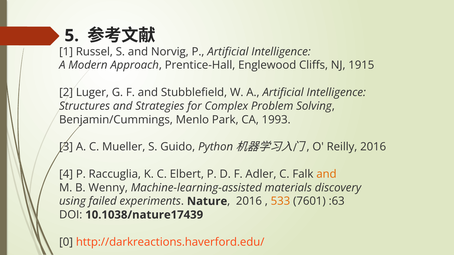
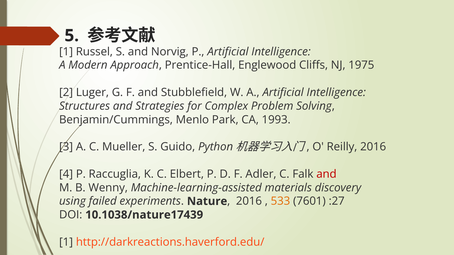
1915: 1915 -> 1975 (361, 65)
and colour: orange -> red (326, 174)
:63: :63 -> :27 (337, 202)
0: 0 -> 1 (66, 242)
